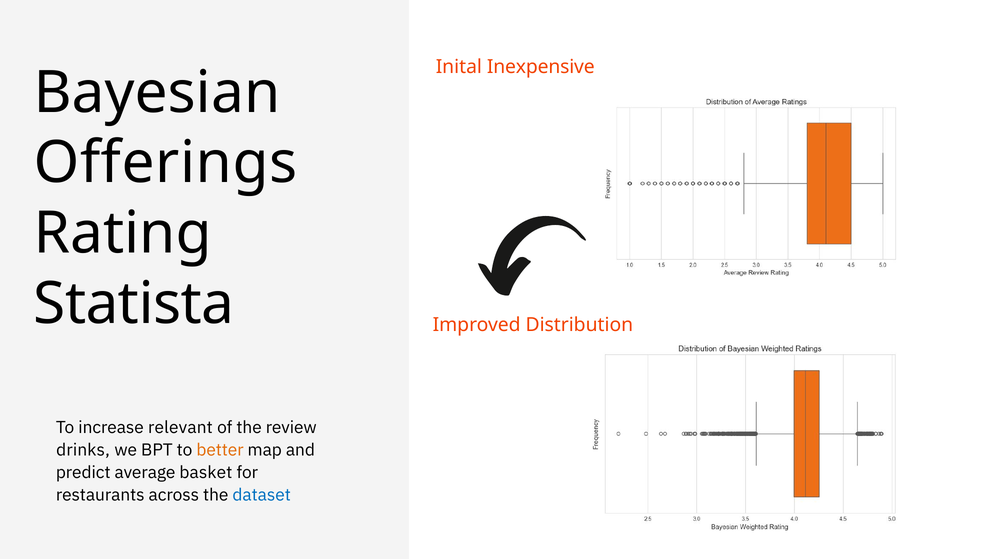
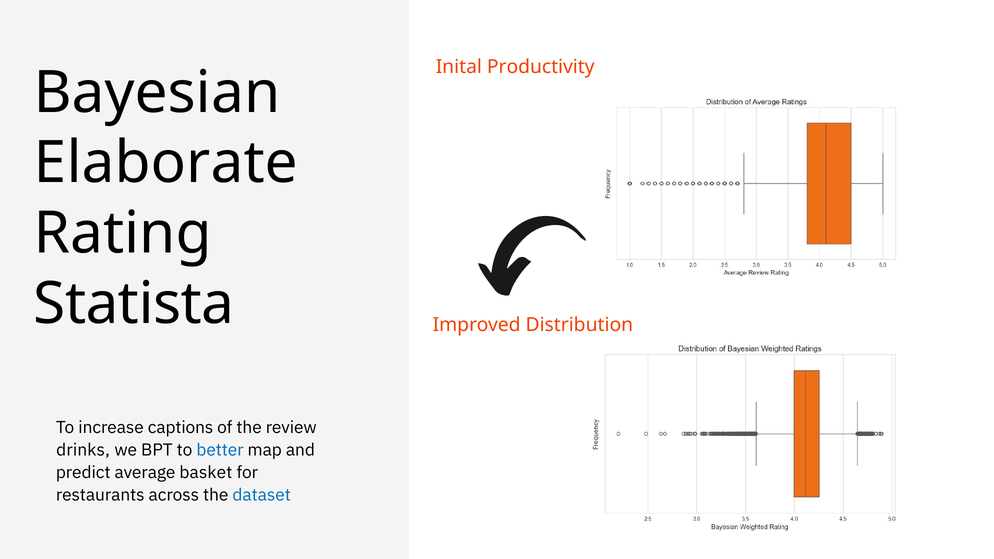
Inexpensive: Inexpensive -> Productivity (541, 67)
Offerings: Offerings -> Elaborate (166, 163)
relevant: relevant -> captions (181, 428)
better colour: orange -> blue (220, 450)
